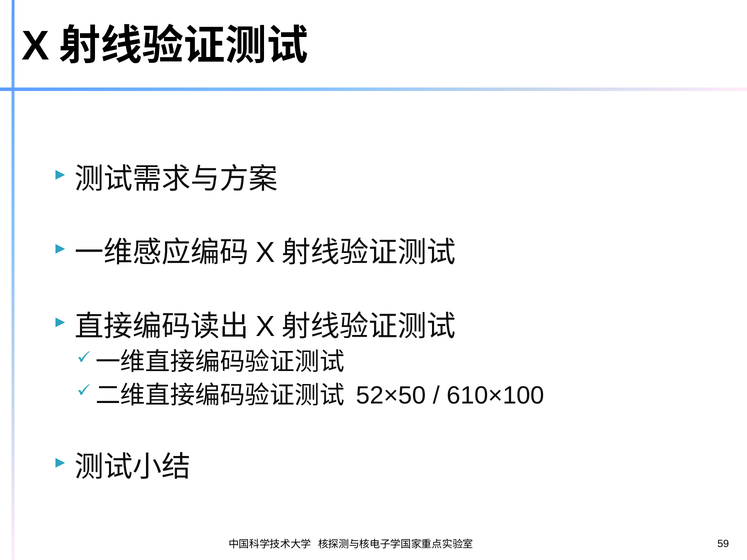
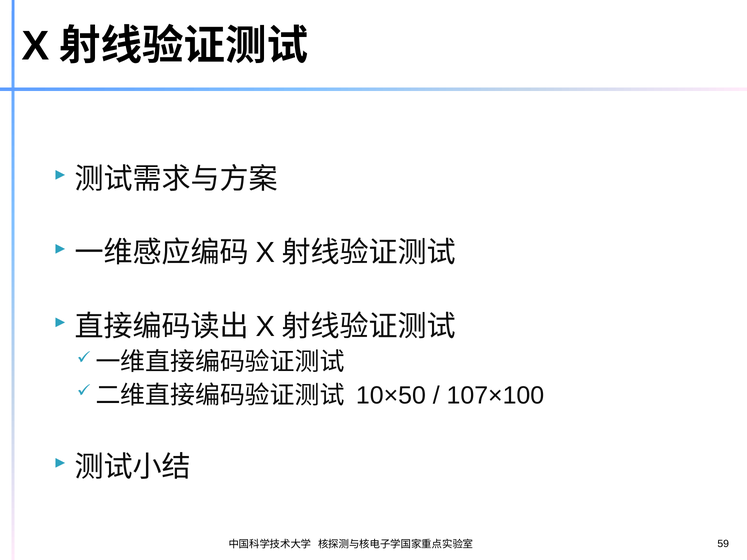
52×50: 52×50 -> 10×50 (391, 396)
610×100: 610×100 -> 107×100 (495, 396)
